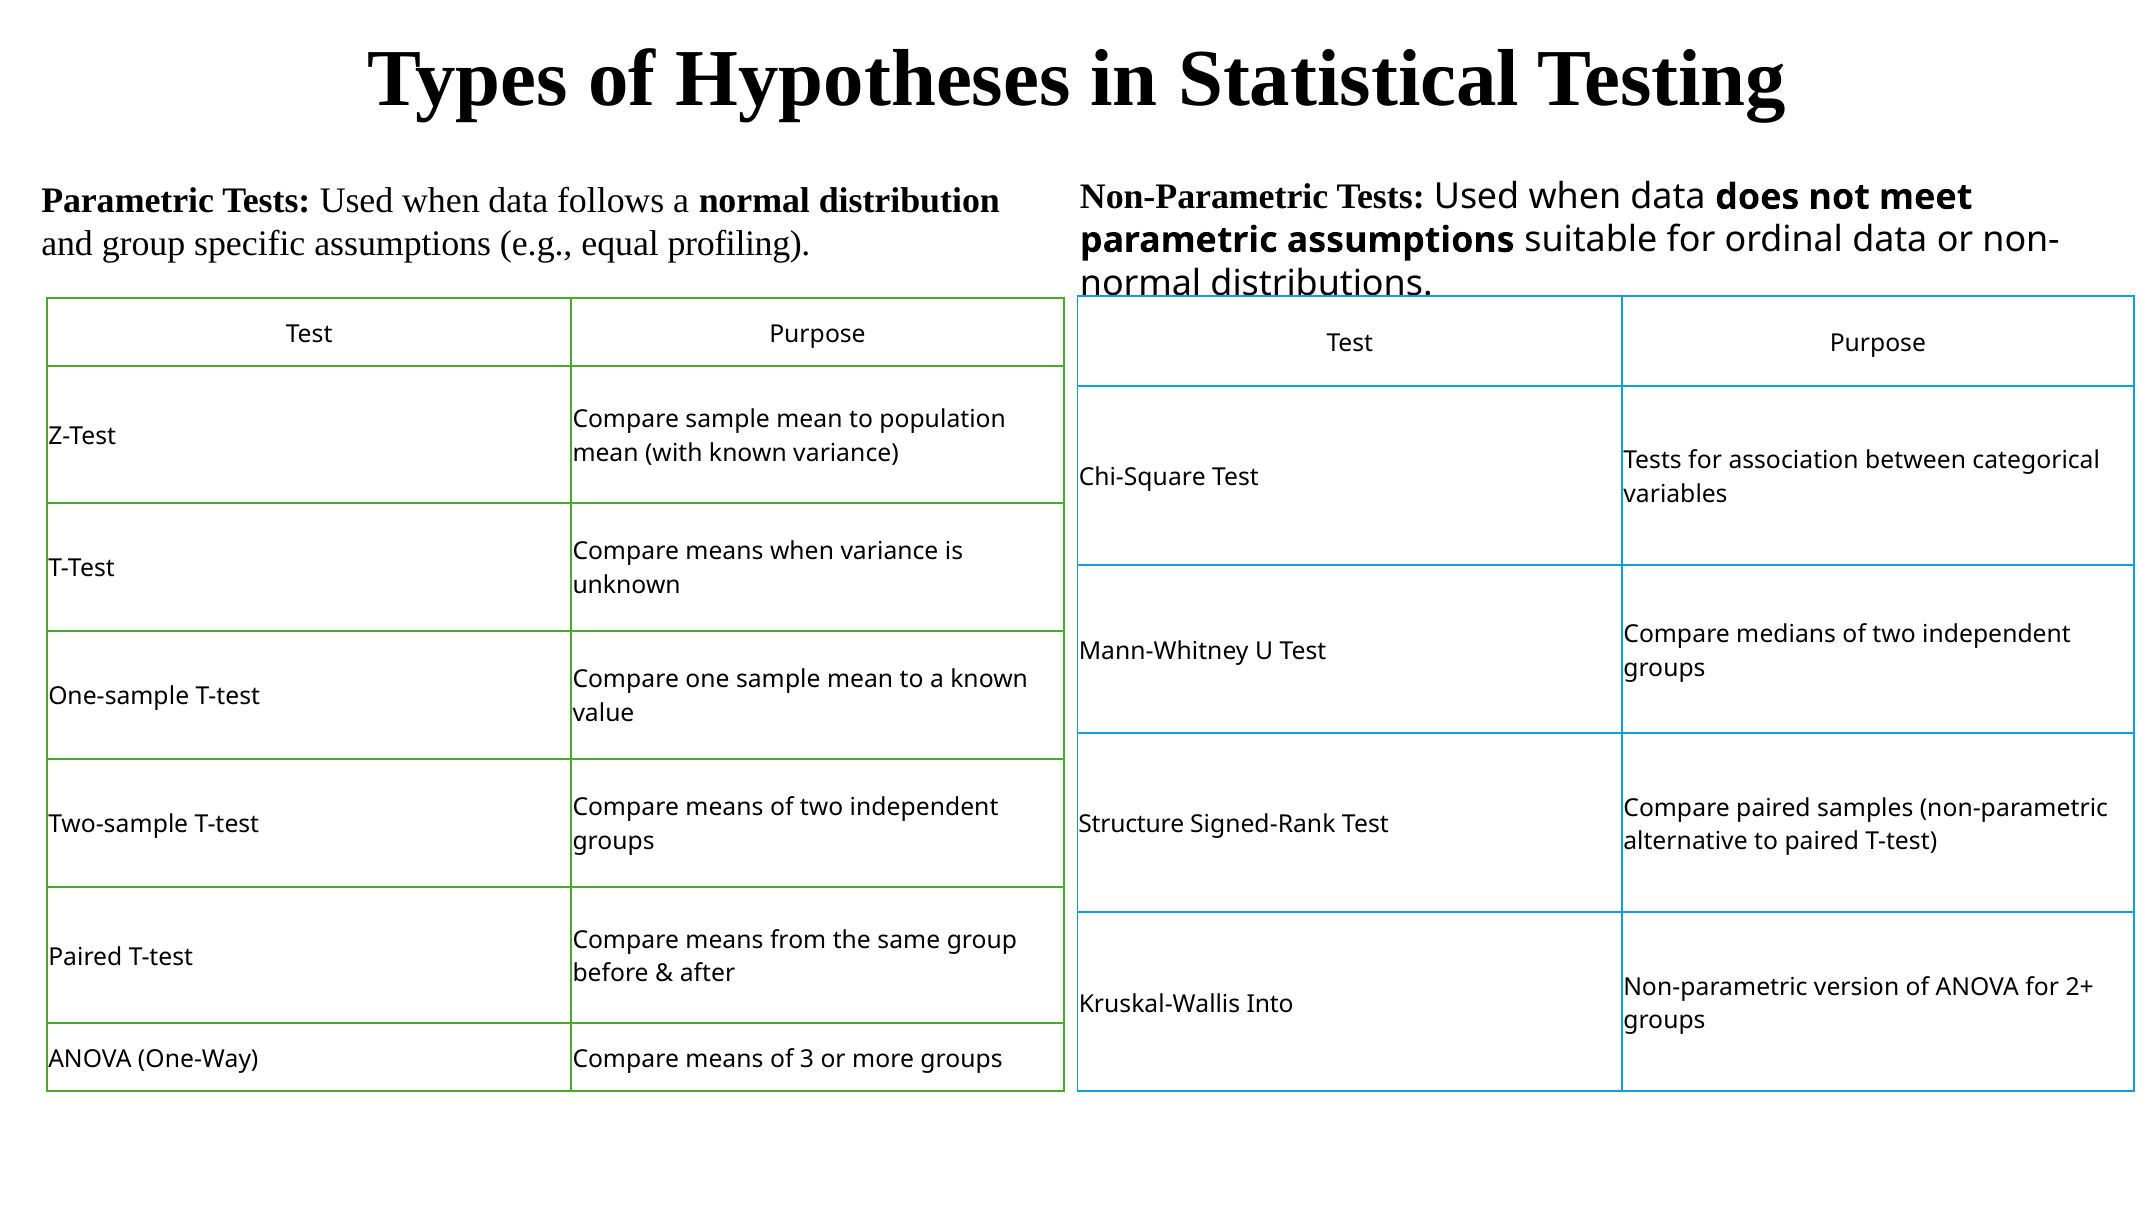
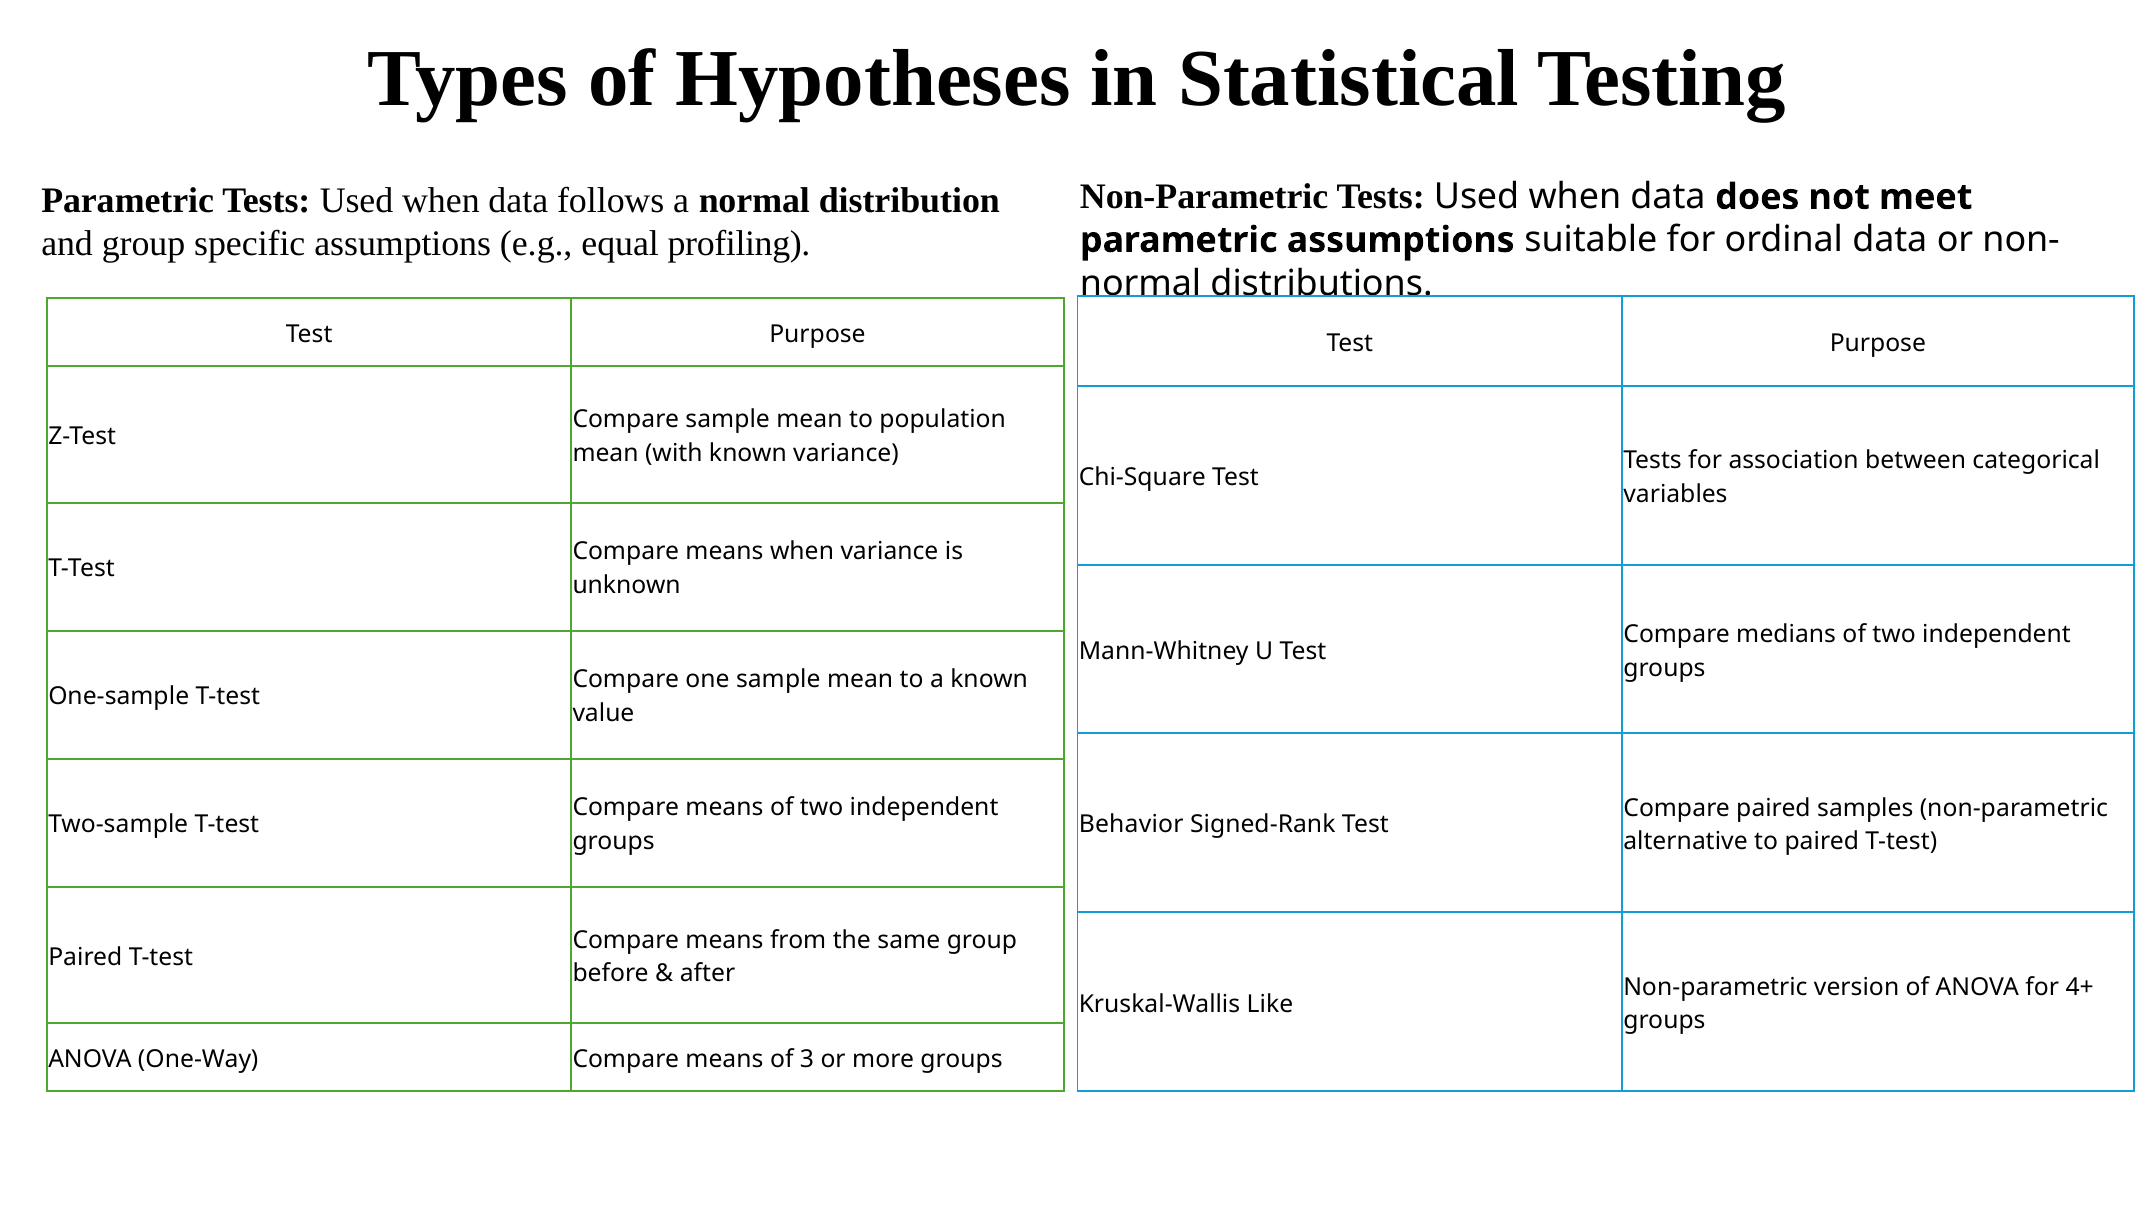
Structure: Structure -> Behavior (1131, 825)
2+: 2+ -> 4+ (2080, 987)
Into: Into -> Like (1270, 1004)
